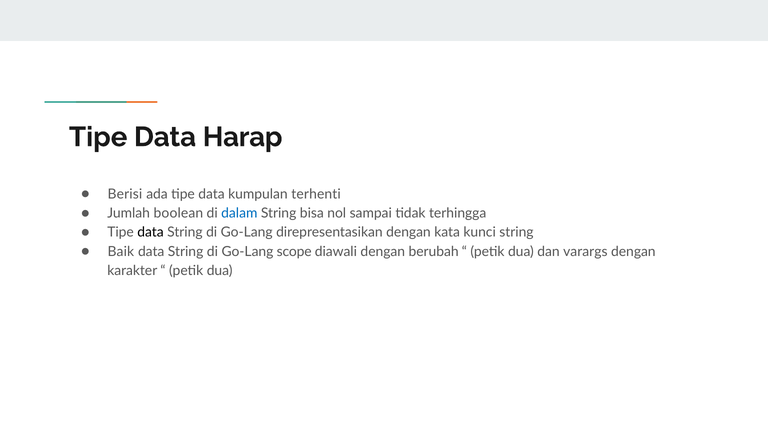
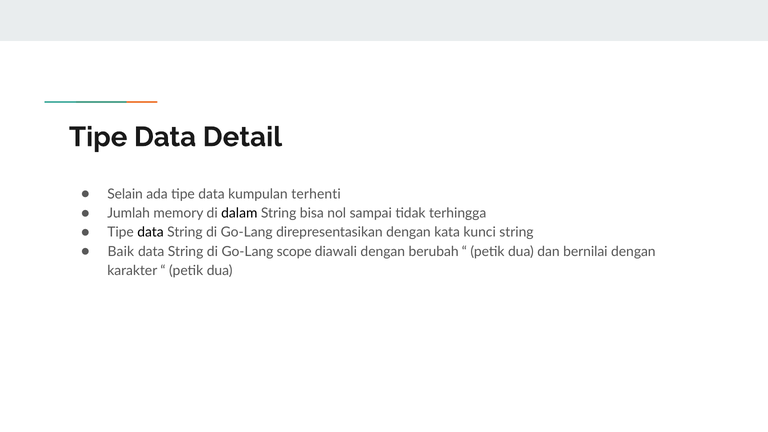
Harap: Harap -> Detail (242, 137)
Berisi: Berisi -> Selain (125, 194)
boolean: boolean -> memory (178, 213)
dalam colour: blue -> black (239, 213)
varargs: varargs -> bernilai (585, 251)
